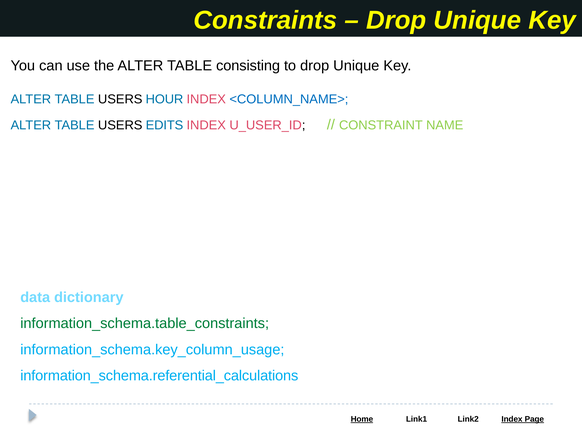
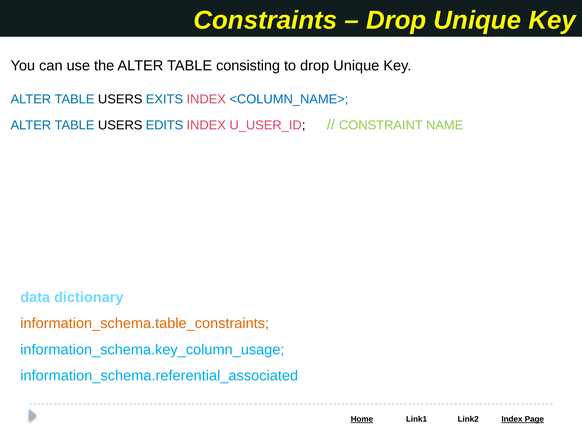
HOUR: HOUR -> EXITS (164, 99)
information_schema.table_constraints colour: green -> orange (145, 324)
information_schema.referential_calculations: information_schema.referential_calculations -> information_schema.referential_associated (159, 376)
